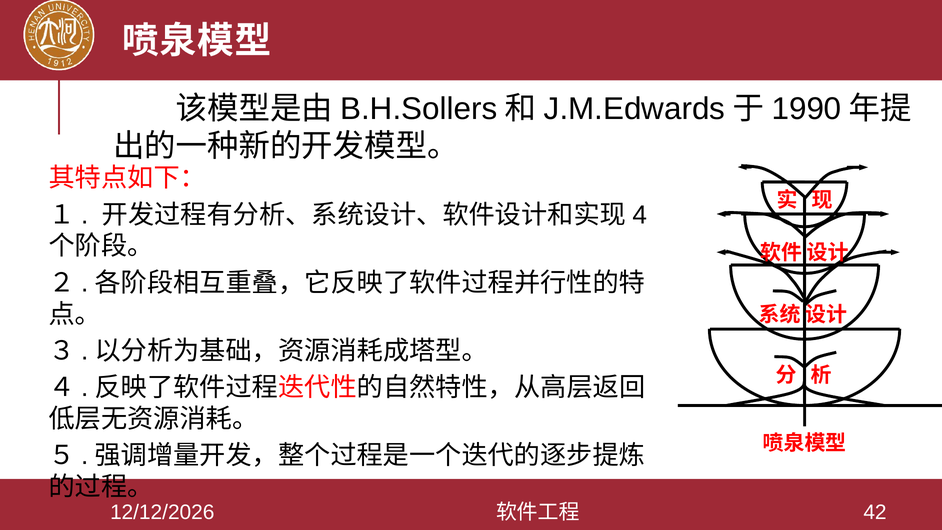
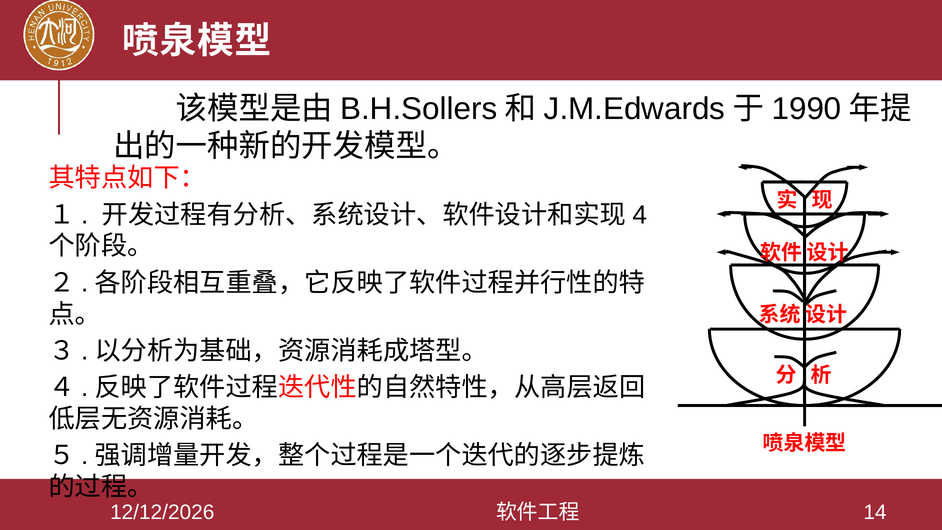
42: 42 -> 14 (875, 512)
